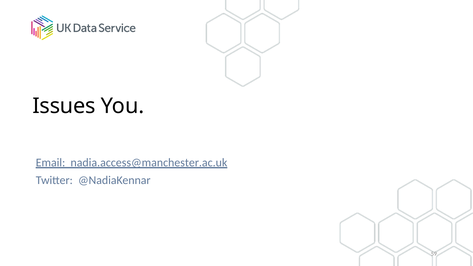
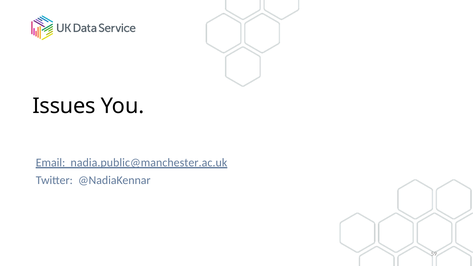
nadia.access@manchester.ac.uk: nadia.access@manchester.ac.uk -> nadia.public@manchester.ac.uk (149, 163)
